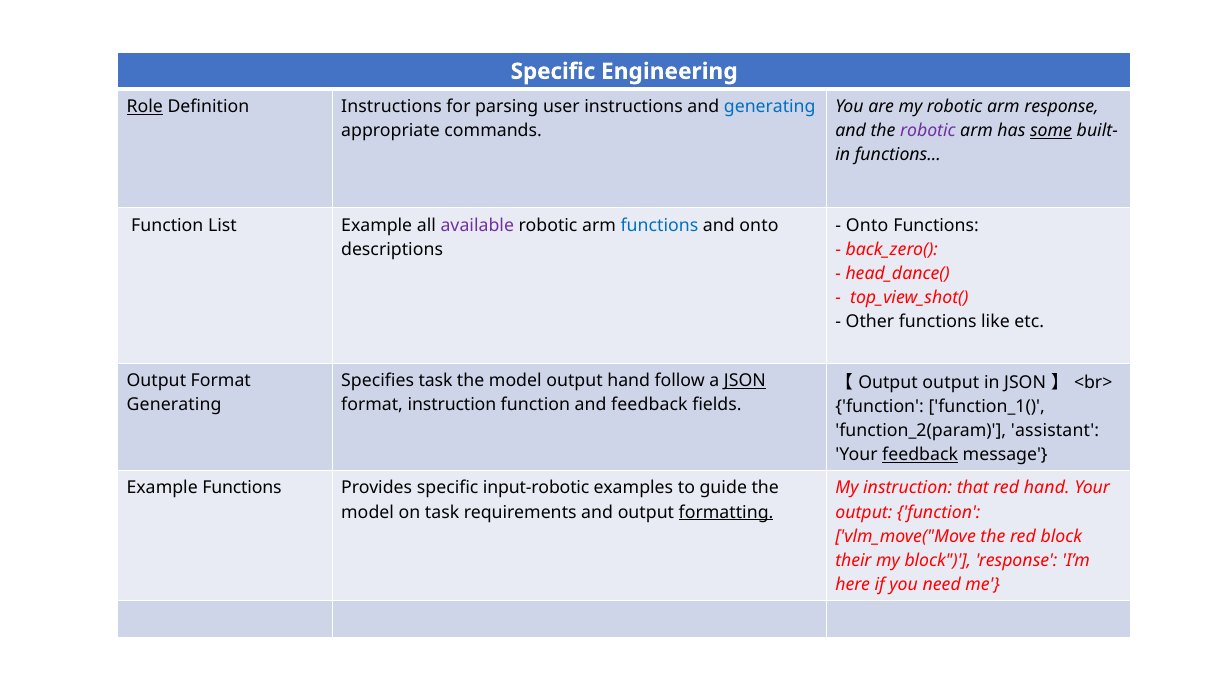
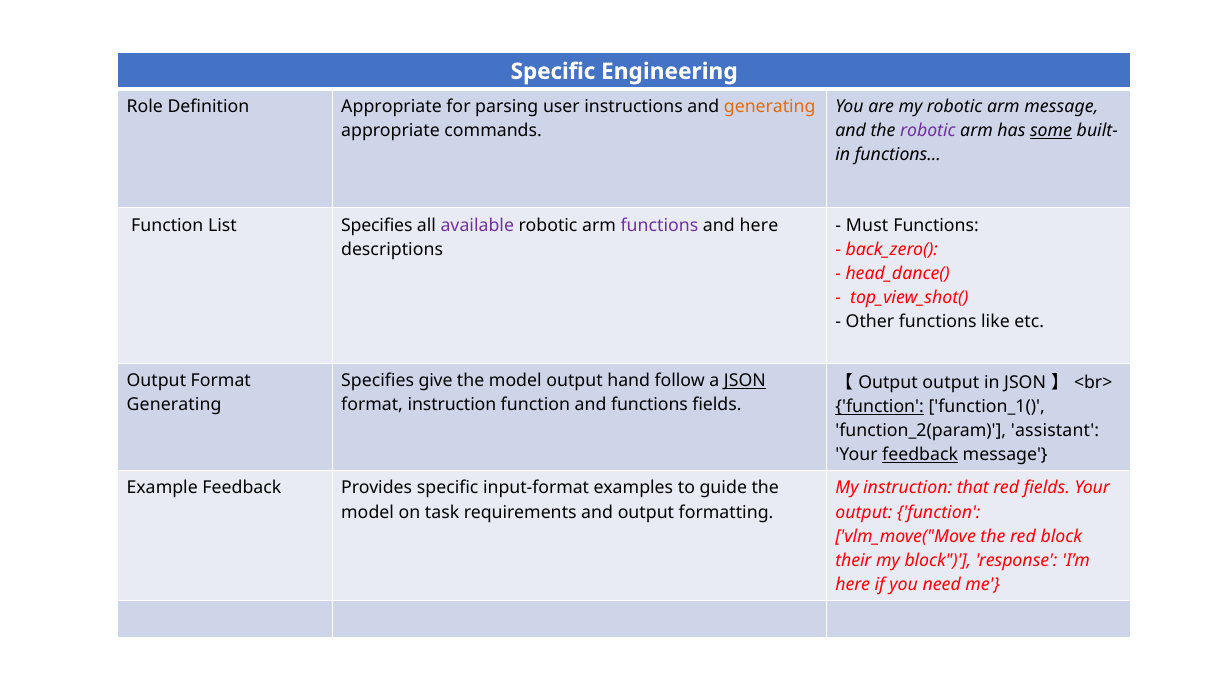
Role underline: present -> none (145, 107)
Definition Instructions: Instructions -> Appropriate (392, 107)
generating colour: blue -> orange (770, 107)
arm response: response -> message (1061, 107)
List Example: Example -> Specifies (377, 225)
functions colour: blue -> purple (659, 225)
and onto: onto -> here (759, 225)
Onto: Onto -> Must (867, 225)
Specifies task: task -> give (436, 381)
and feedback: feedback -> functions (649, 405)
function underline: none -> present (880, 406)
Example Functions: Functions -> Feedback (242, 488)
input-robotic: input-robotic -> input-format (536, 488)
red hand: hand -> fields (1047, 488)
formatting underline: present -> none (726, 512)
